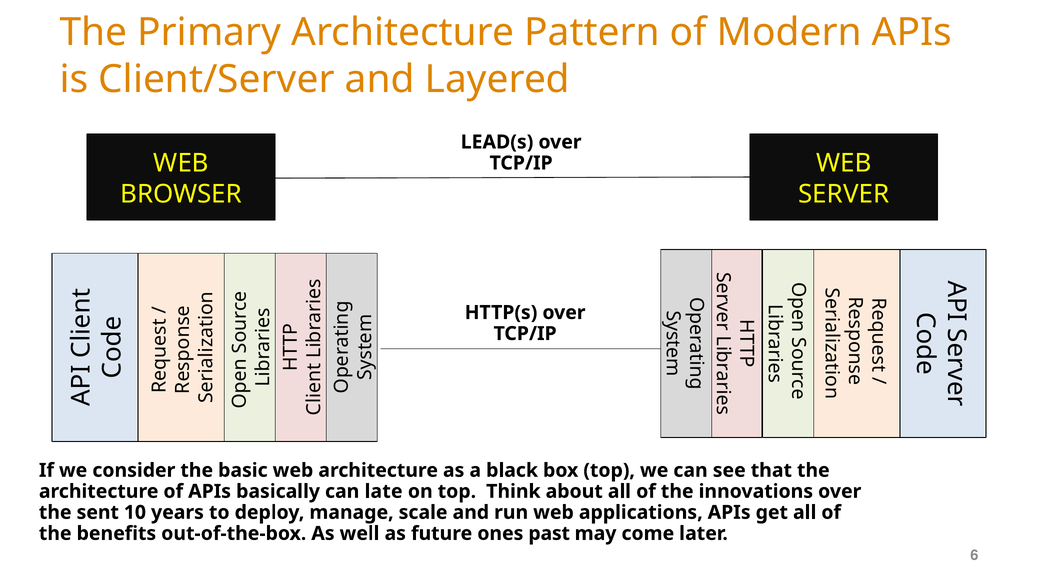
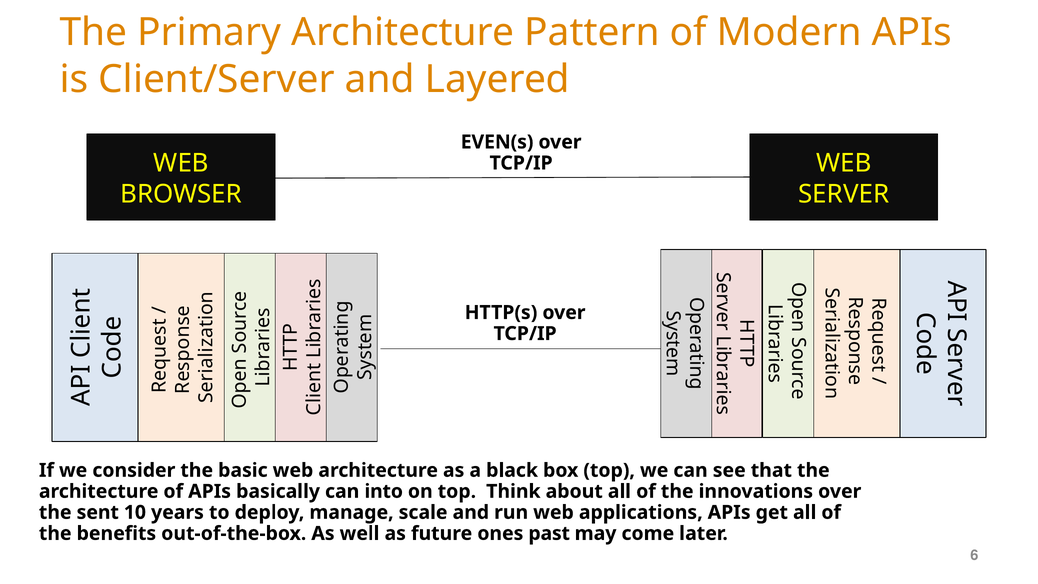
LEAD(s: LEAD(s -> EVEN(s (497, 142)
late: late -> into (384, 491)
